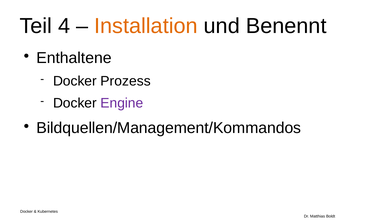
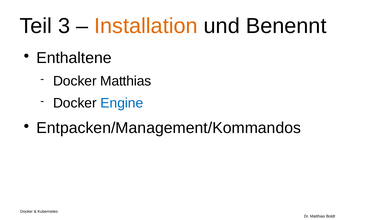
4: 4 -> 3 (64, 26)
Docker Prozess: Prozess -> Matthias (126, 81)
Engine colour: purple -> blue (122, 103)
Bildquellen/Management/Kommandos: Bildquellen/Management/Kommandos -> Entpacken/Management/Kommandos (169, 128)
